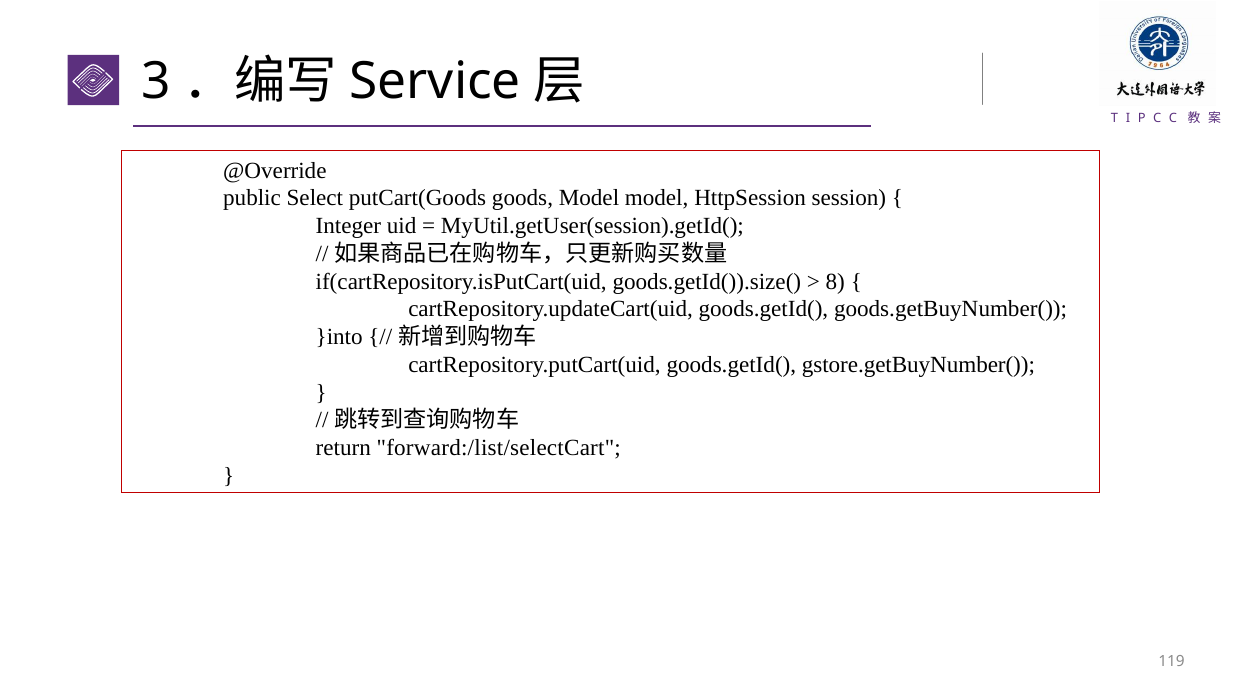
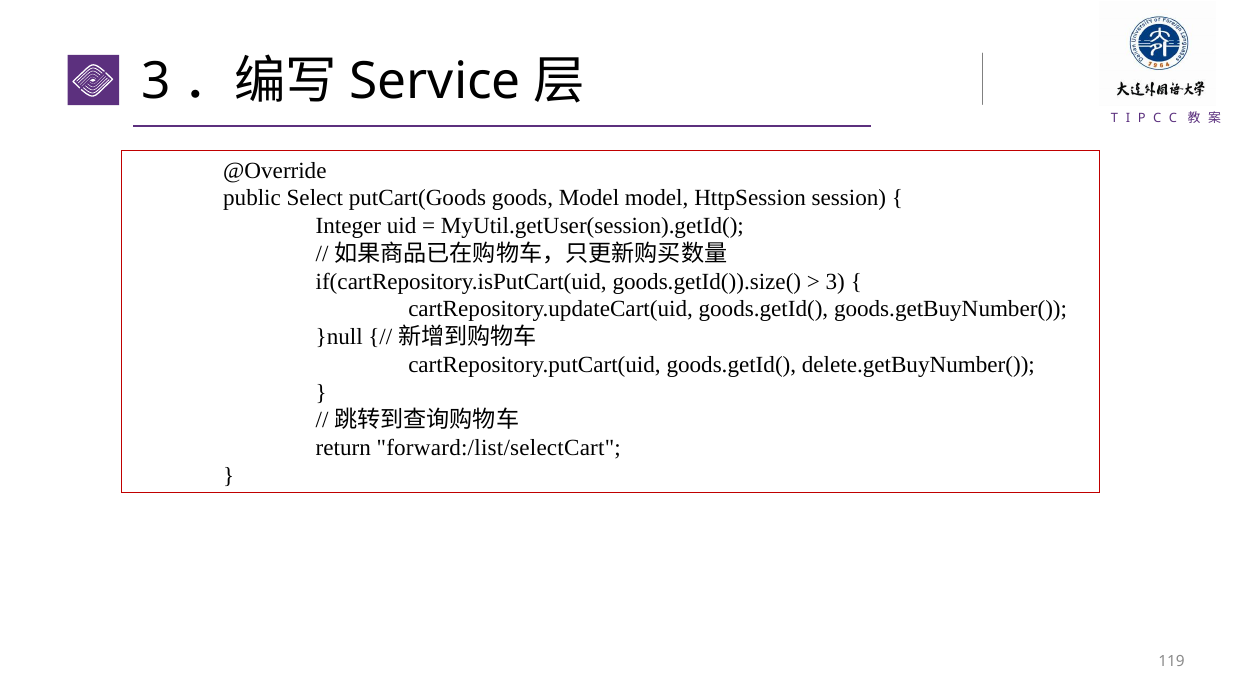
8: 8 -> 3 (835, 282)
}into: }into -> }null (339, 337)
gstore.getBuyNumber(: gstore.getBuyNumber( -> delete.getBuyNumber( (918, 365)
